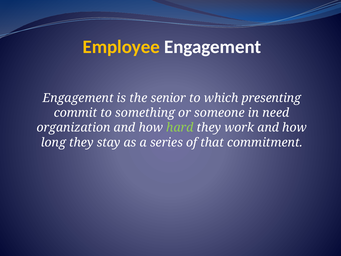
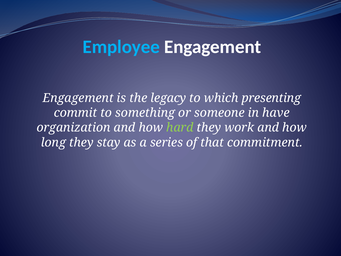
Employee colour: yellow -> light blue (121, 47)
senior: senior -> legacy (168, 98)
need: need -> have (276, 113)
